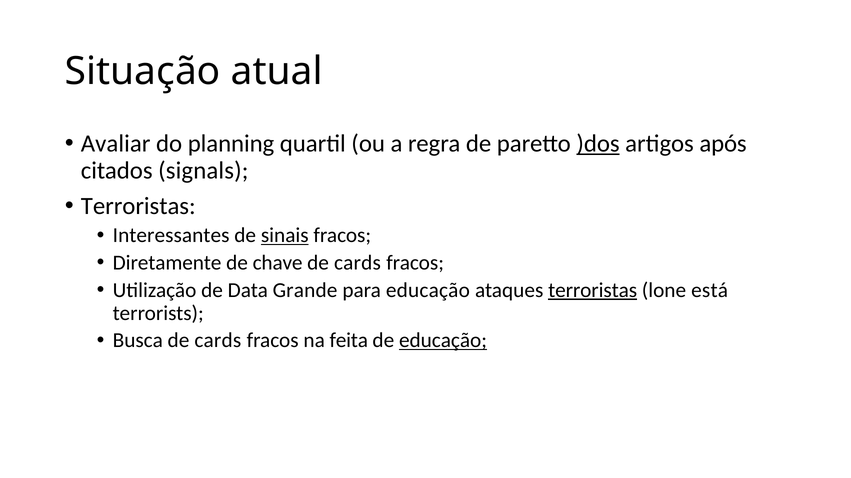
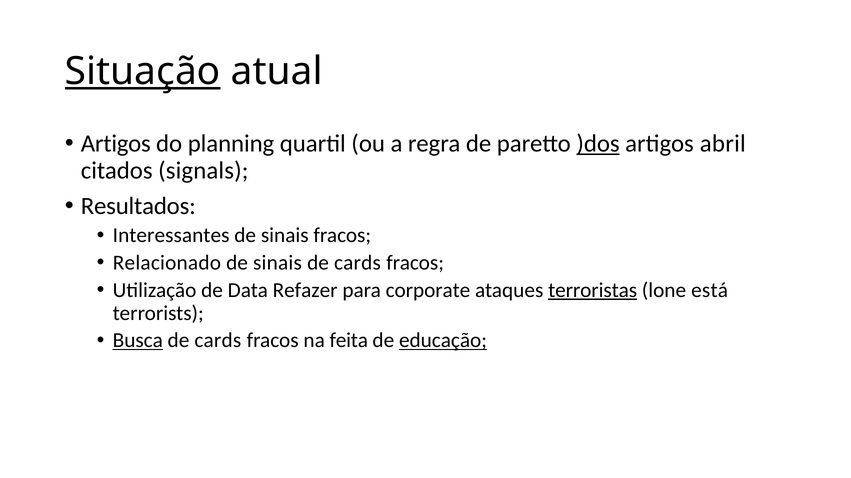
Situação underline: none -> present (143, 71)
Avaliar: Avaliar -> Artigos (116, 144)
após: após -> abril (723, 144)
Terroristas: Terroristas -> Resultados (138, 206)
sinais underline: present -> none (285, 236)
Diretamente: Diretamente -> Relacionado (167, 263)
chave: chave -> sinais (277, 263)
Grande: Grande -> Refazer (305, 290)
para educação: educação -> corporate (428, 290)
Busca underline: none -> present (138, 341)
